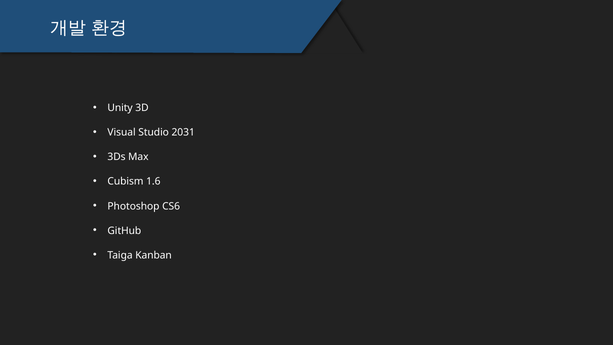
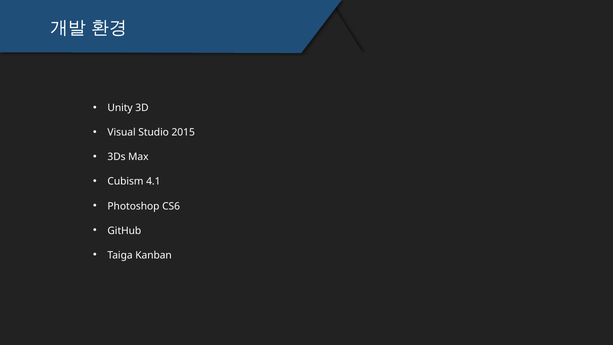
2031: 2031 -> 2015 (183, 133)
1.6: 1.6 -> 4.1 (153, 182)
